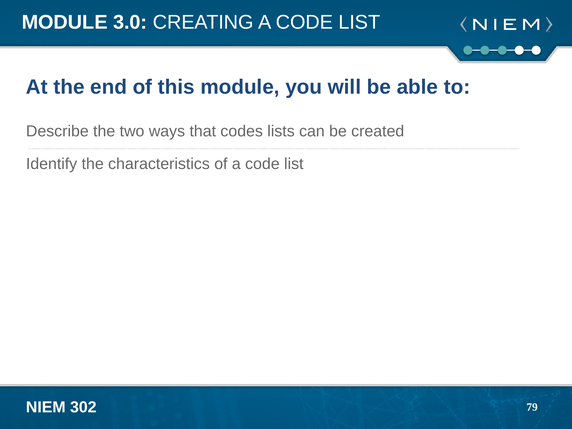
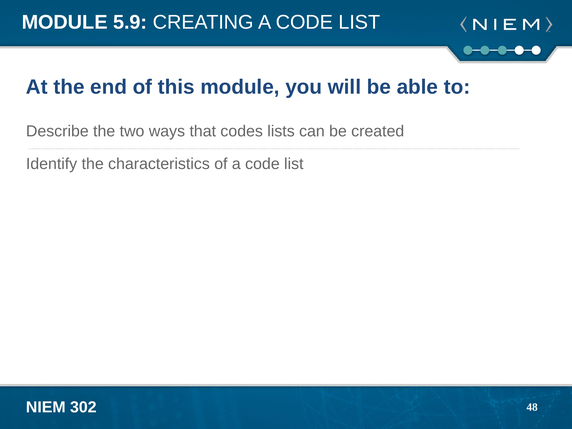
3.0: 3.0 -> 5.9 (130, 22)
79: 79 -> 48 (532, 407)
